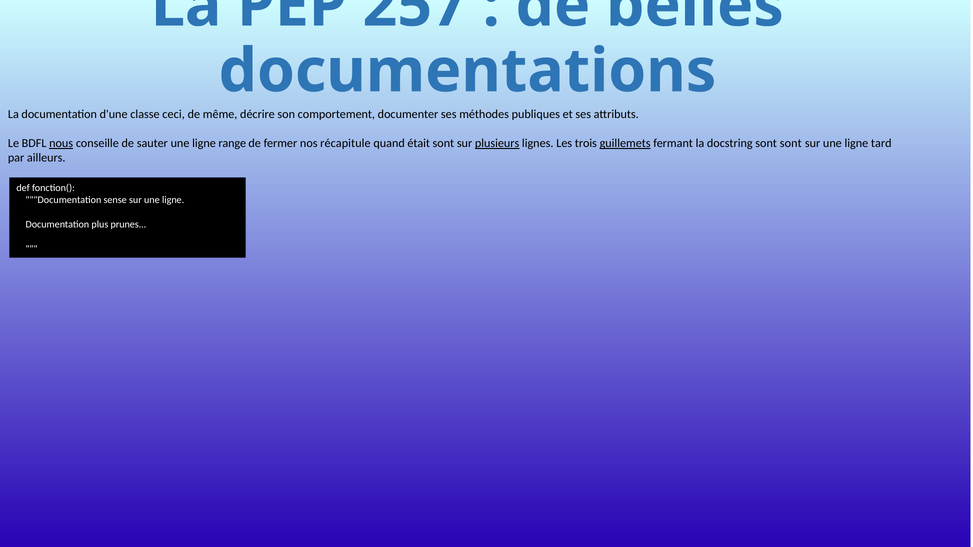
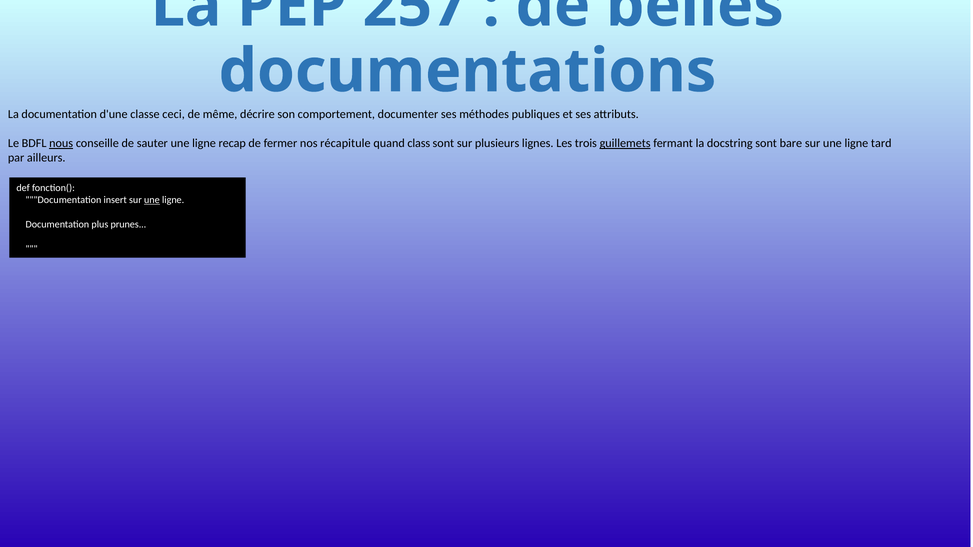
range: range -> recap (232, 143)
était: était -> class (419, 143)
plusieurs underline: present -> none (497, 143)
sont sont: sont -> bare (791, 143)
sense: sense -> insert (115, 200)
une underline: none -> present (152, 200)
